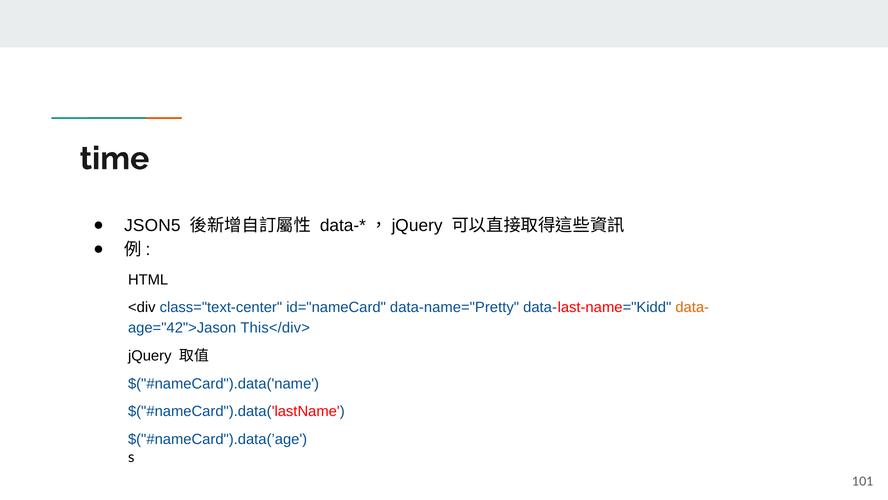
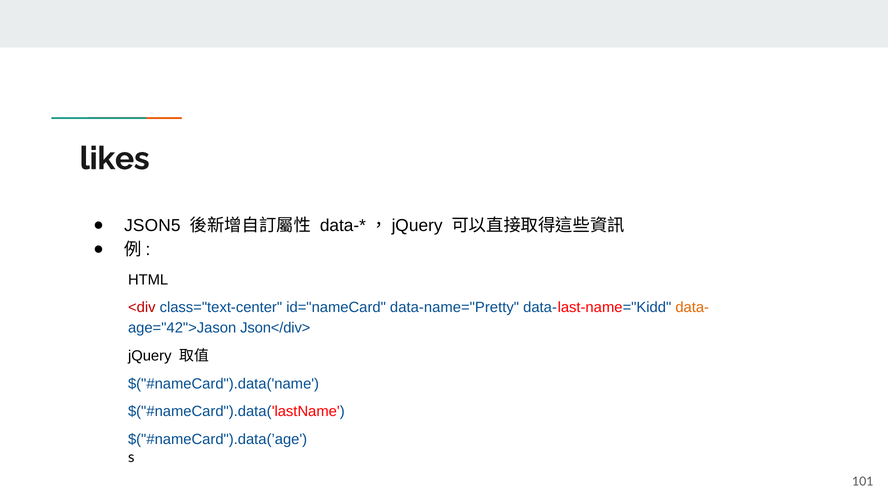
time: time -> likes (115, 158)
<div colour: black -> red (142, 307)
This</div>: This</div> -> Json</div> (275, 328)
